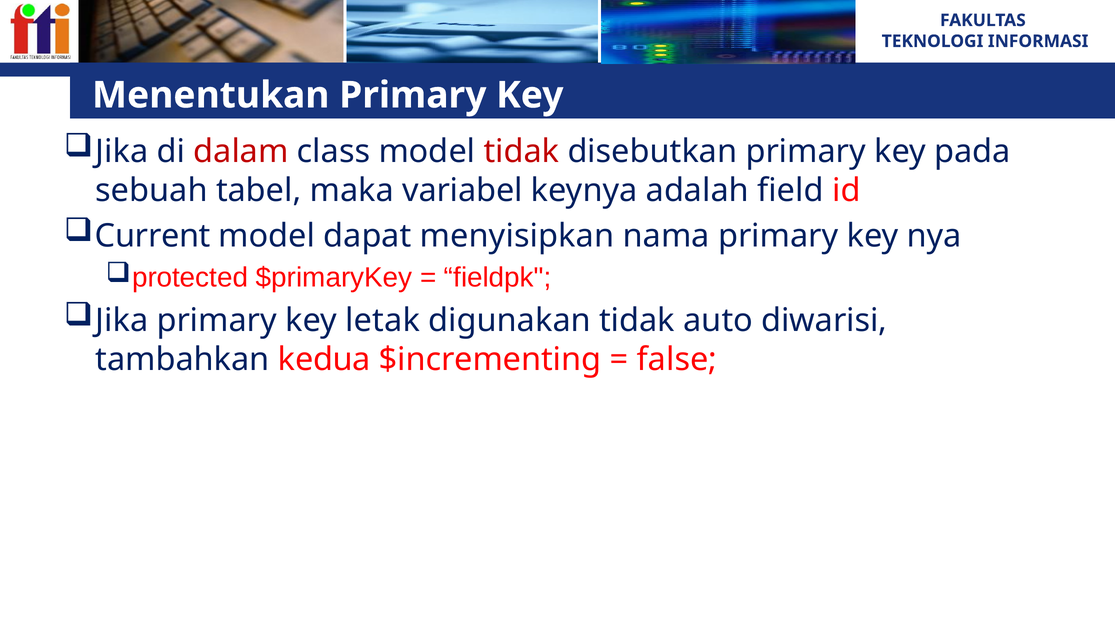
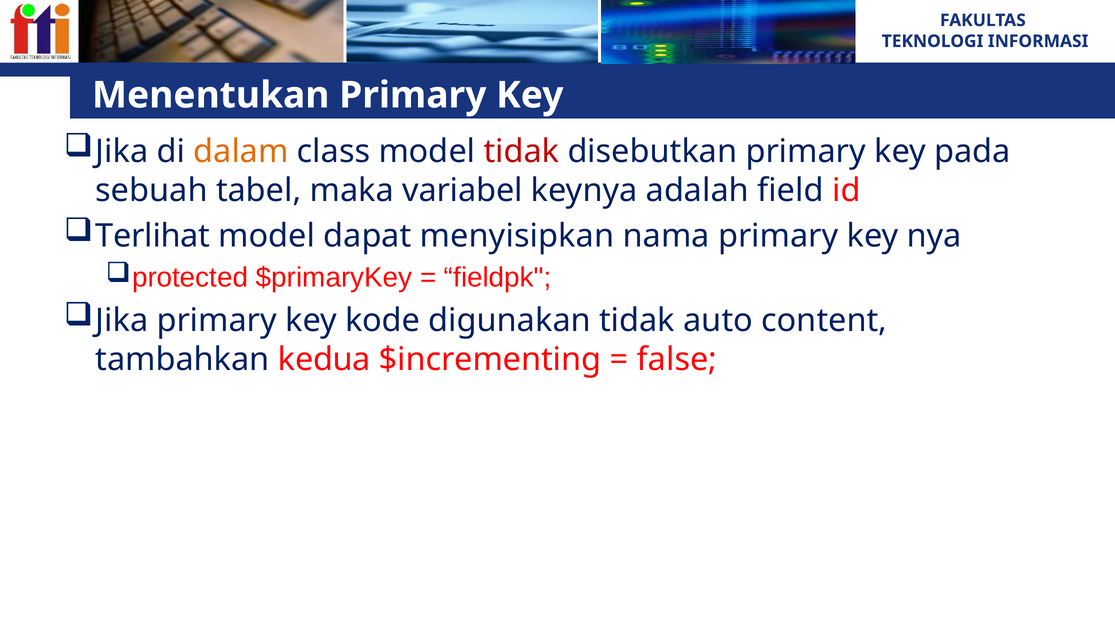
dalam colour: red -> orange (241, 151)
Current: Current -> Terlihat (153, 236)
letak: letak -> kode (383, 321)
diwarisi: diwarisi -> content (824, 321)
